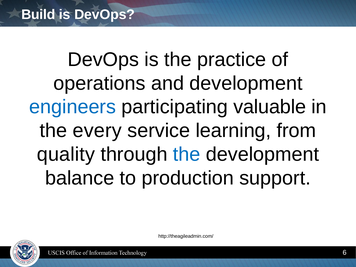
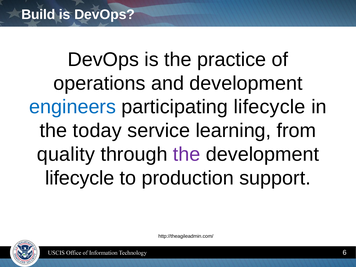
participating valuable: valuable -> lifecycle (270, 107)
every: every -> today (97, 131)
the colour: blue -> purple (187, 154)
balance: balance -> lifecycle (80, 178)
